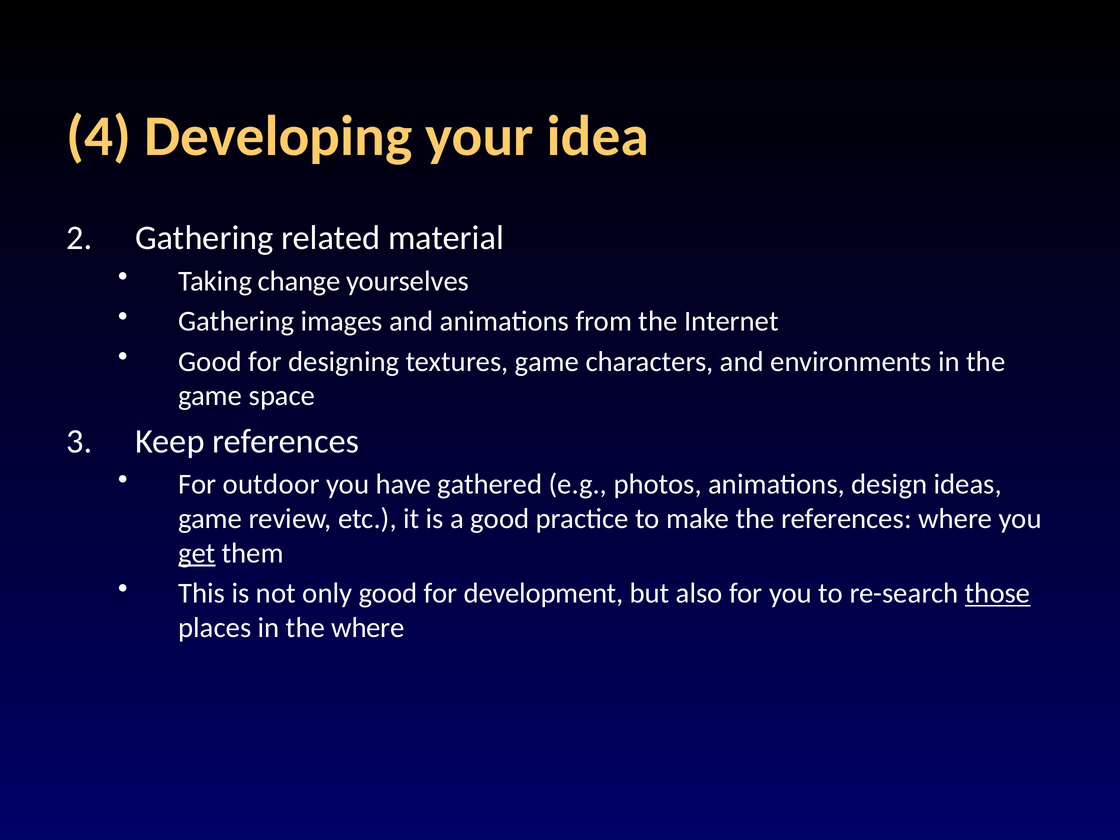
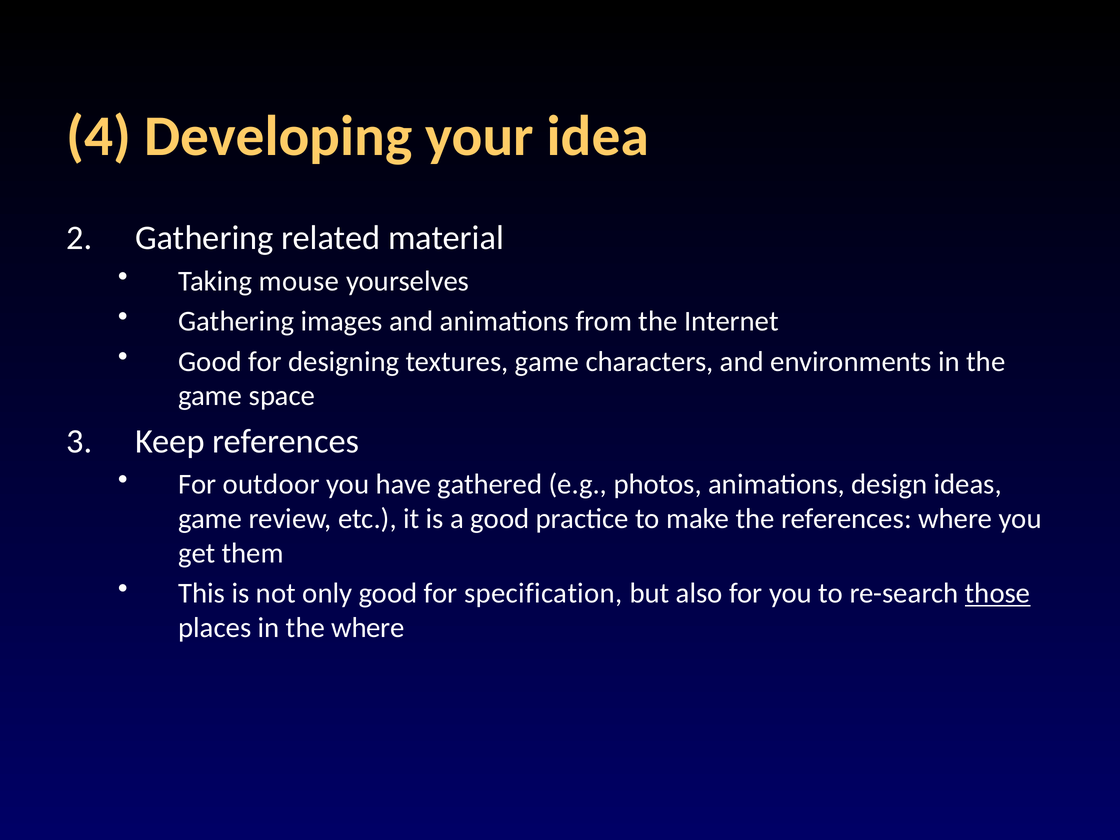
change: change -> mouse (299, 281)
get underline: present -> none (197, 553)
development: development -> specification (543, 593)
